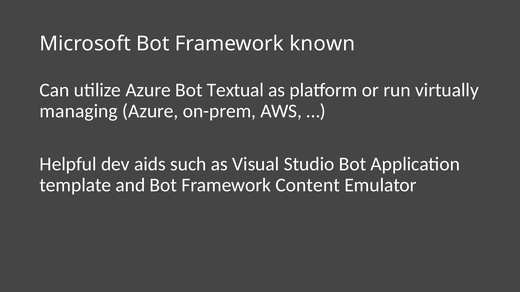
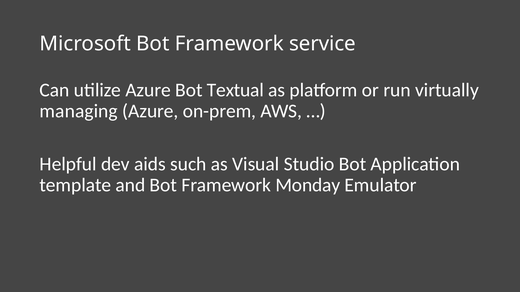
known: known -> service (322, 44)
Content: Content -> Monday (308, 185)
